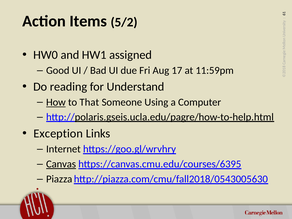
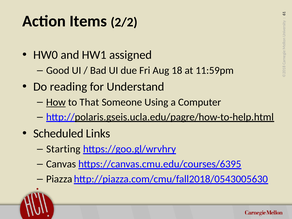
5/2: 5/2 -> 2/2 (124, 22)
17: 17 -> 18 (177, 70)
Exception: Exception -> Scheduled (58, 133)
Internet: Internet -> Starting (63, 149)
Canvas underline: present -> none (61, 164)
